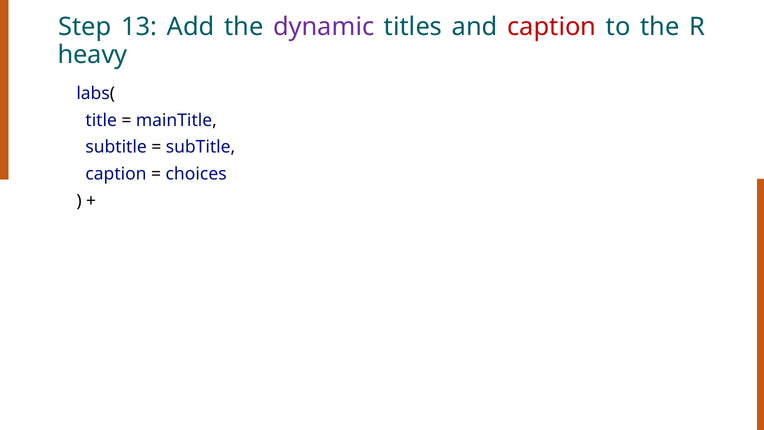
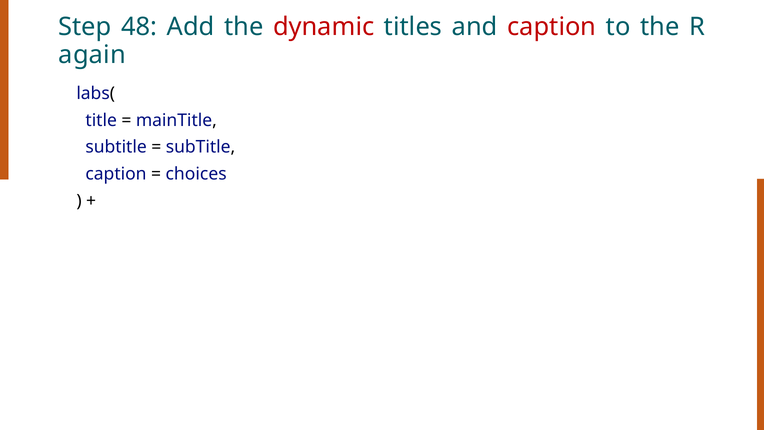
13: 13 -> 48 (139, 27)
dynamic colour: purple -> red (324, 27)
heavy: heavy -> again (92, 55)
